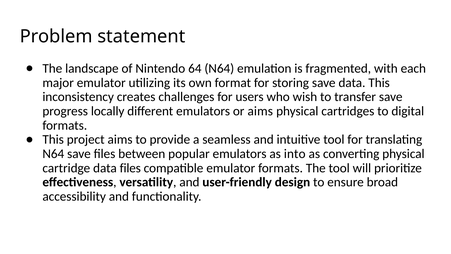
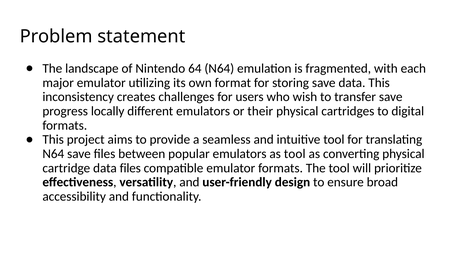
or aims: aims -> their (260, 111)
as into: into -> tool (295, 154)
